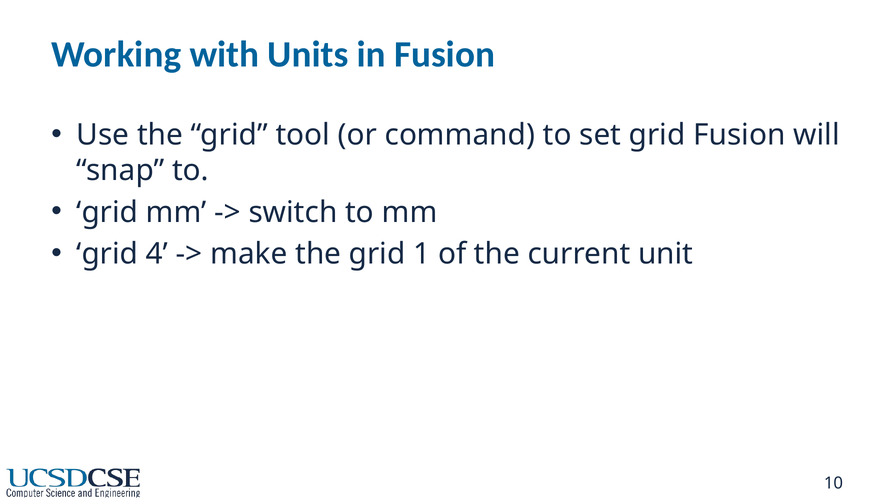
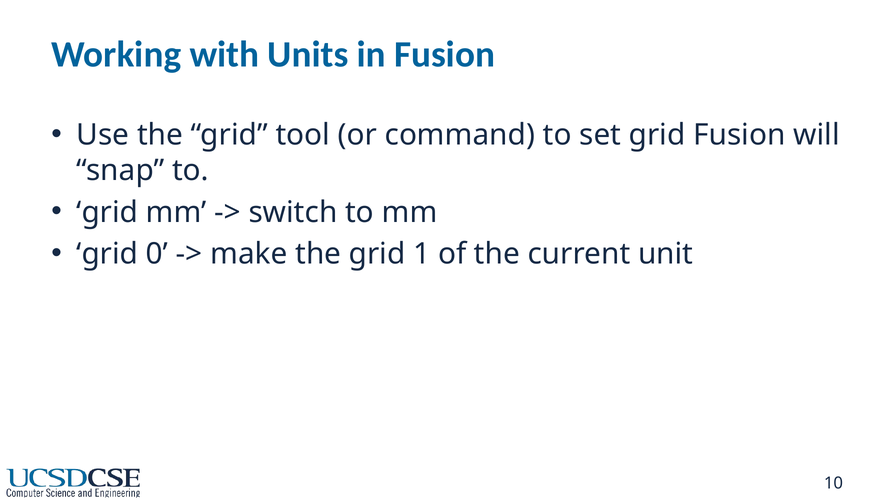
4: 4 -> 0 (157, 254)
